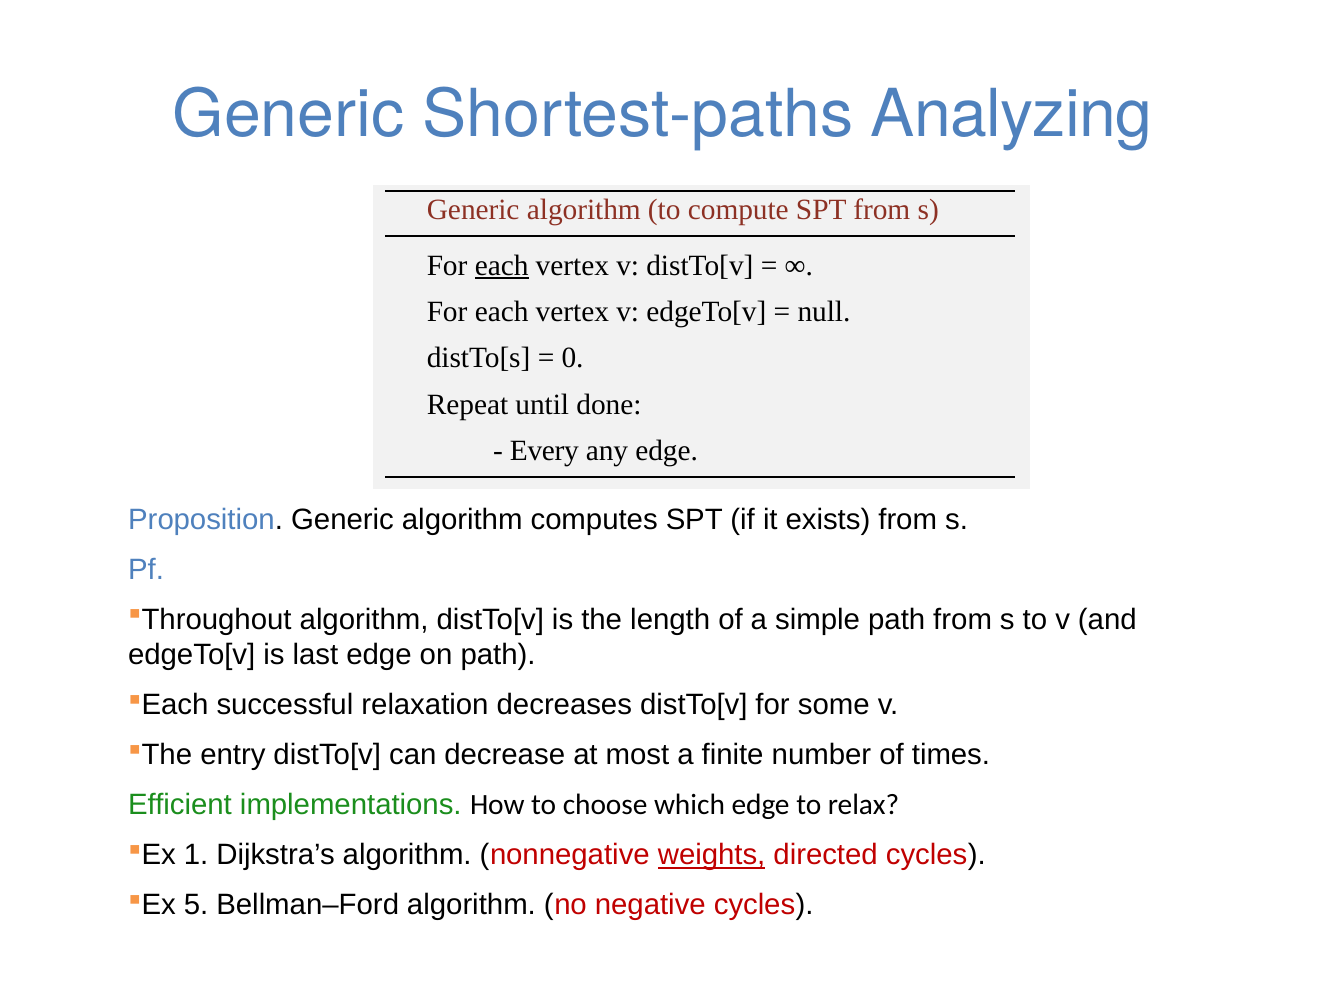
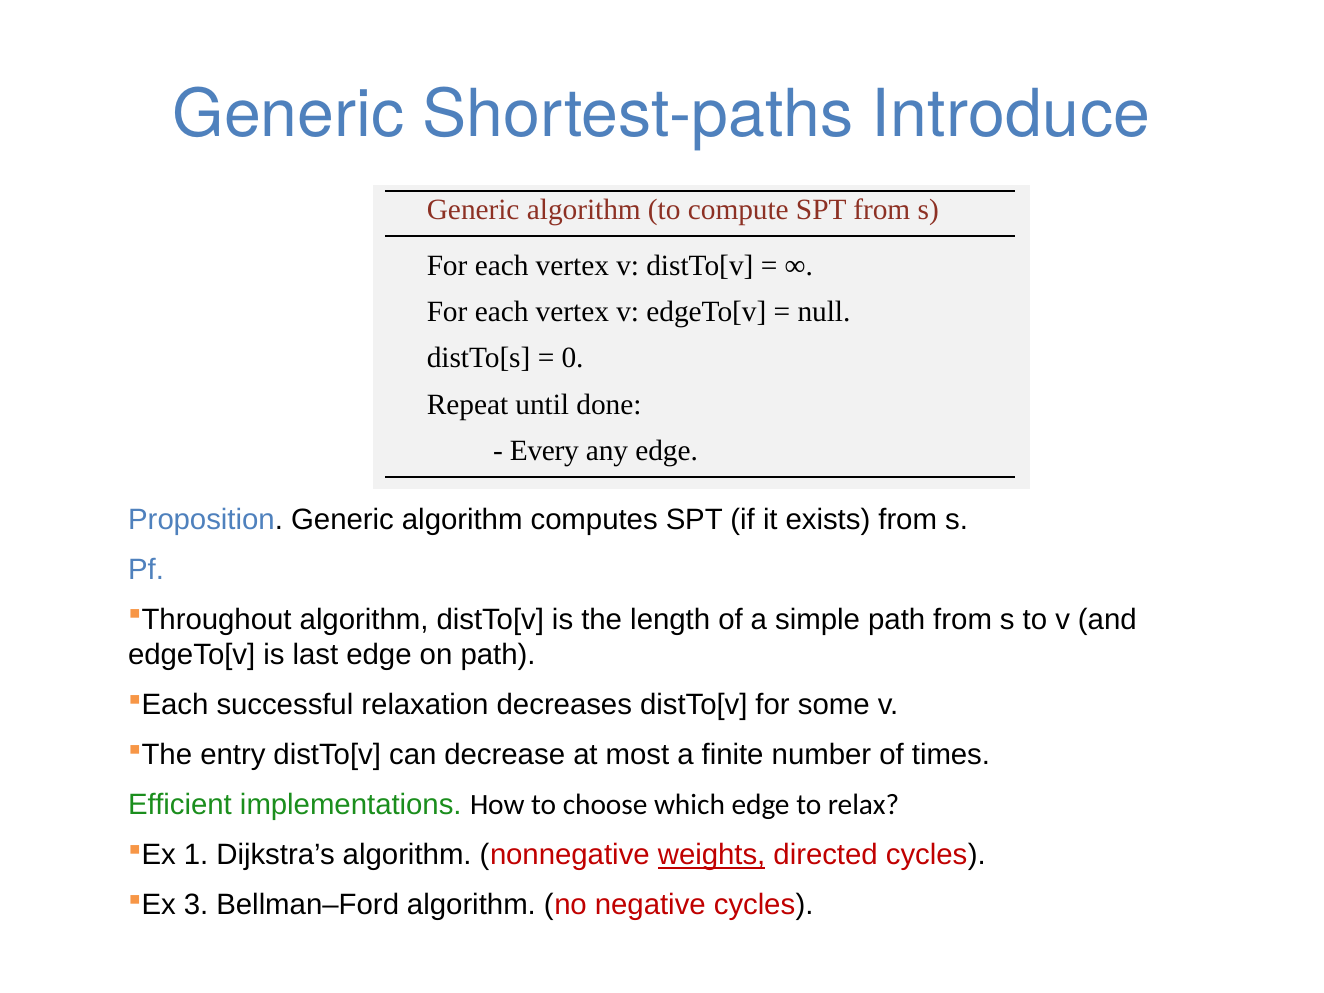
Analyzing: Analyzing -> Introduce (1011, 115)
each underline: present -> none (502, 265)
5: 5 -> 3 (196, 905)
